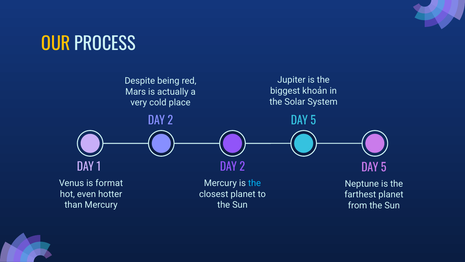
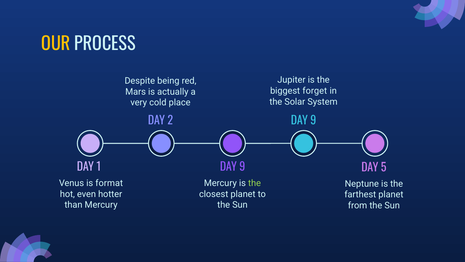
khoản: khoản -> forget (315, 91)
5: 5 -> 9 (313, 121)
1 DAY 2: 2 -> 9 (242, 167)
the colour: light blue -> light green (255, 183)
